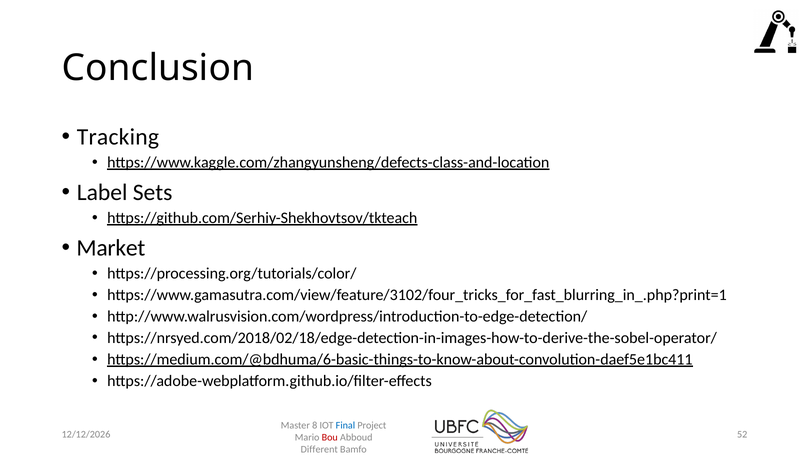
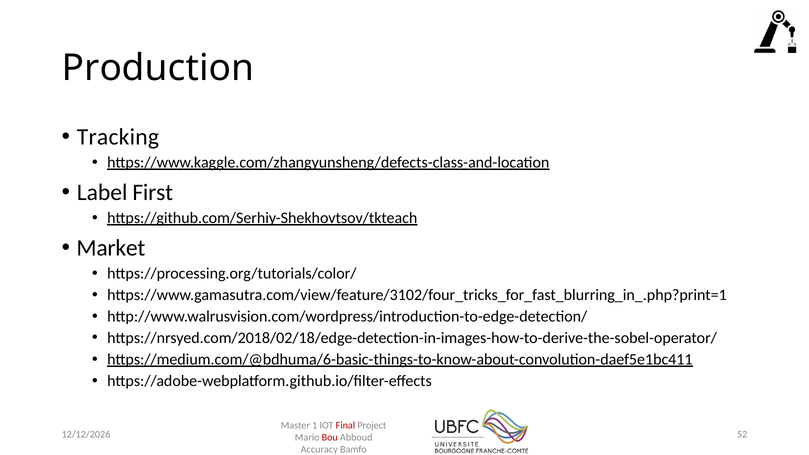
Conclusion: Conclusion -> Production (158, 68)
Sets: Sets -> First (153, 192)
8: 8 -> 1 (315, 425)
Final colour: blue -> red (345, 425)
Different: Different -> Accuracy (319, 450)
